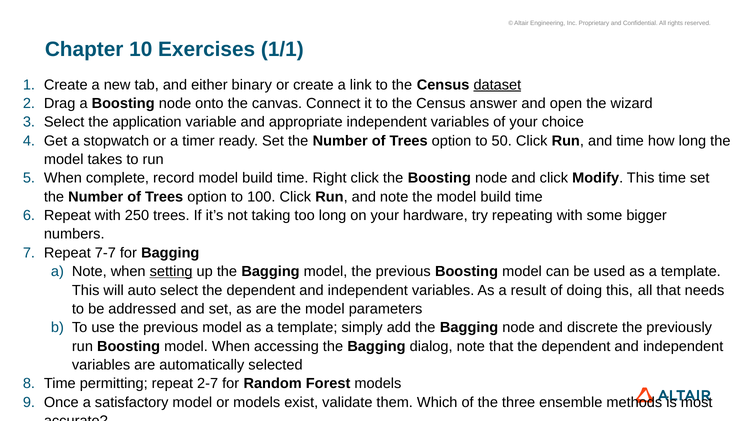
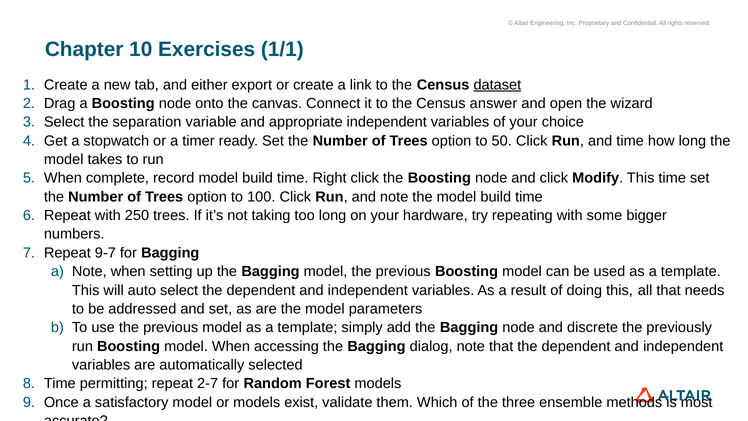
binary: binary -> export (252, 85)
application: application -> separation (147, 122)
7-7: 7-7 -> 9-7 (105, 253)
setting underline: present -> none (171, 271)
